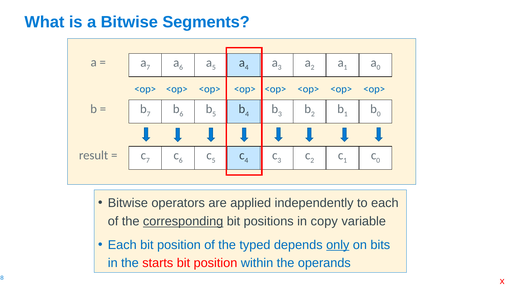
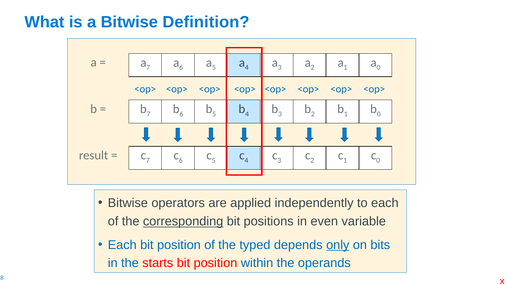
Segments: Segments -> Definition (206, 22)
copy: copy -> even (324, 222)
